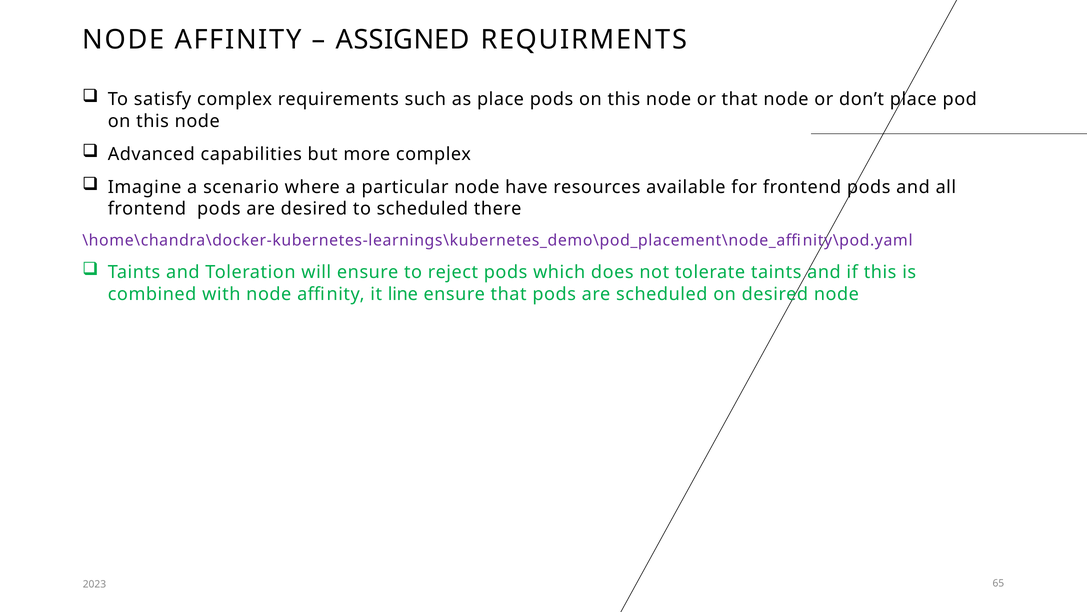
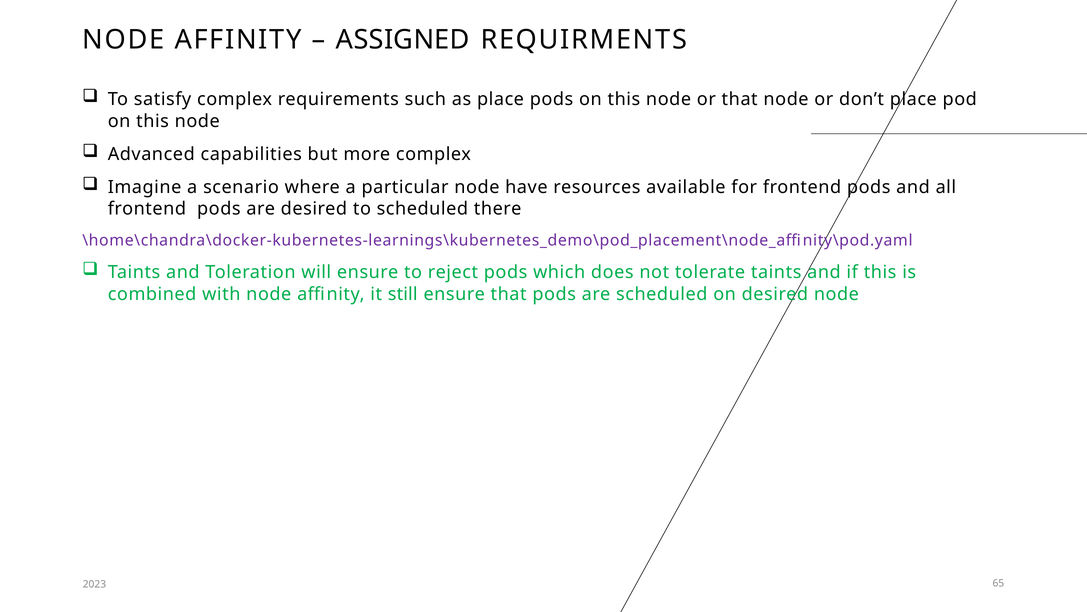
line: line -> still (403, 294)
